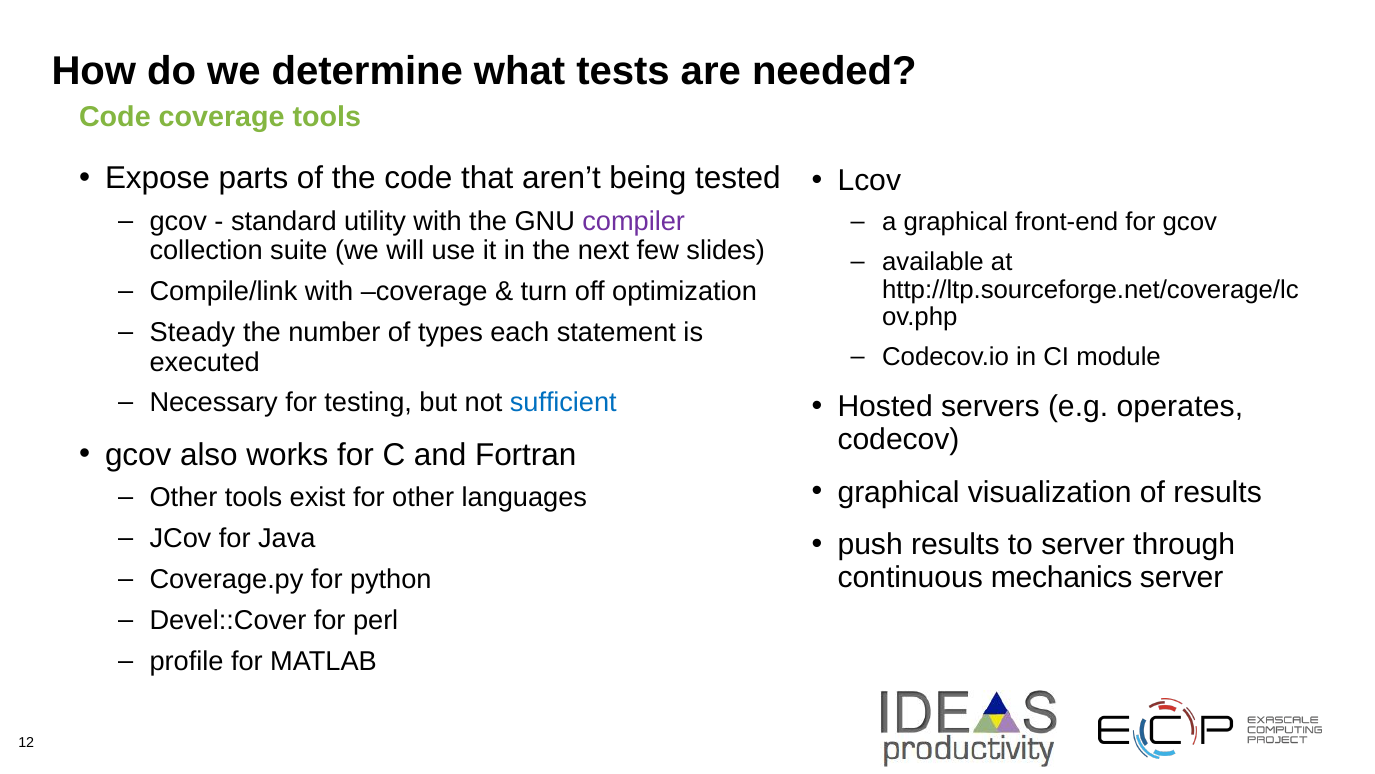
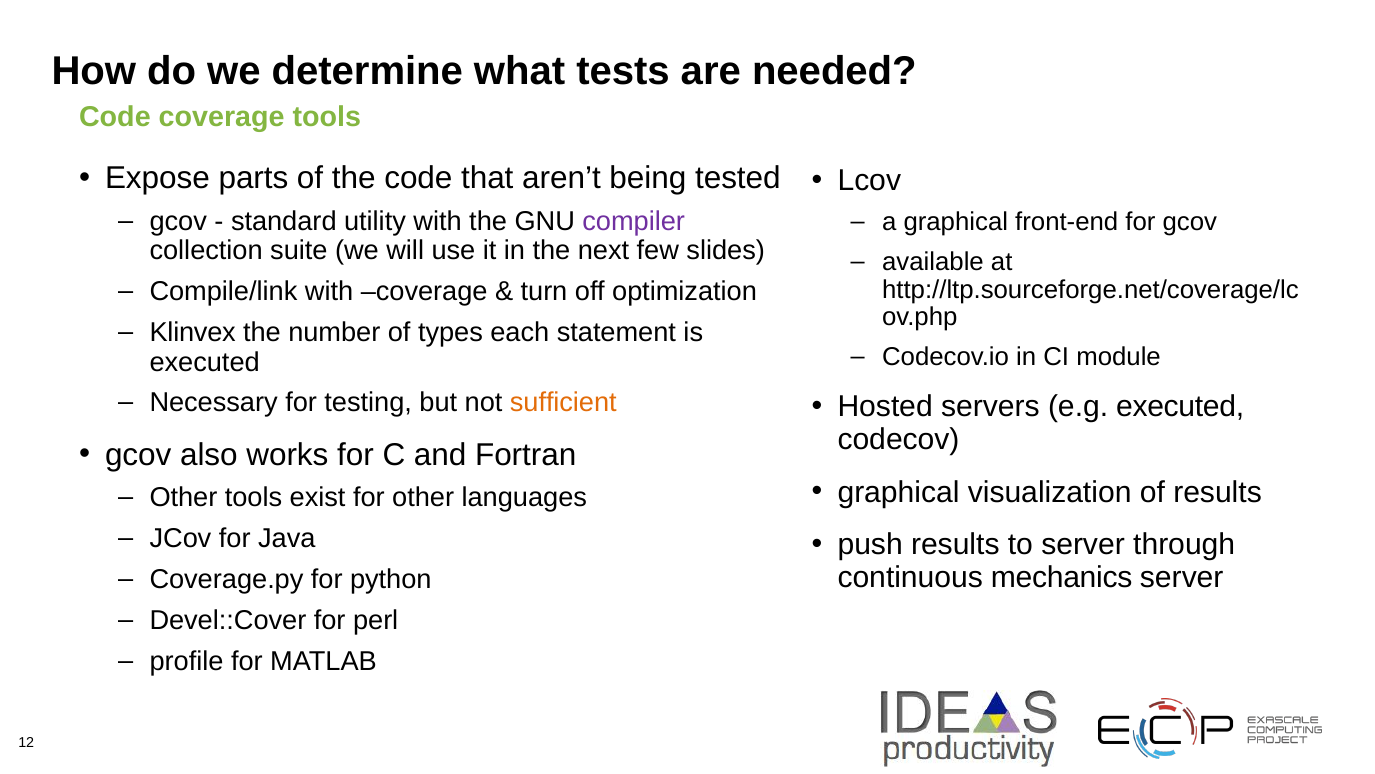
Steady: Steady -> Klinvex (193, 333)
sufficient colour: blue -> orange (563, 403)
e.g operates: operates -> executed (1180, 407)
